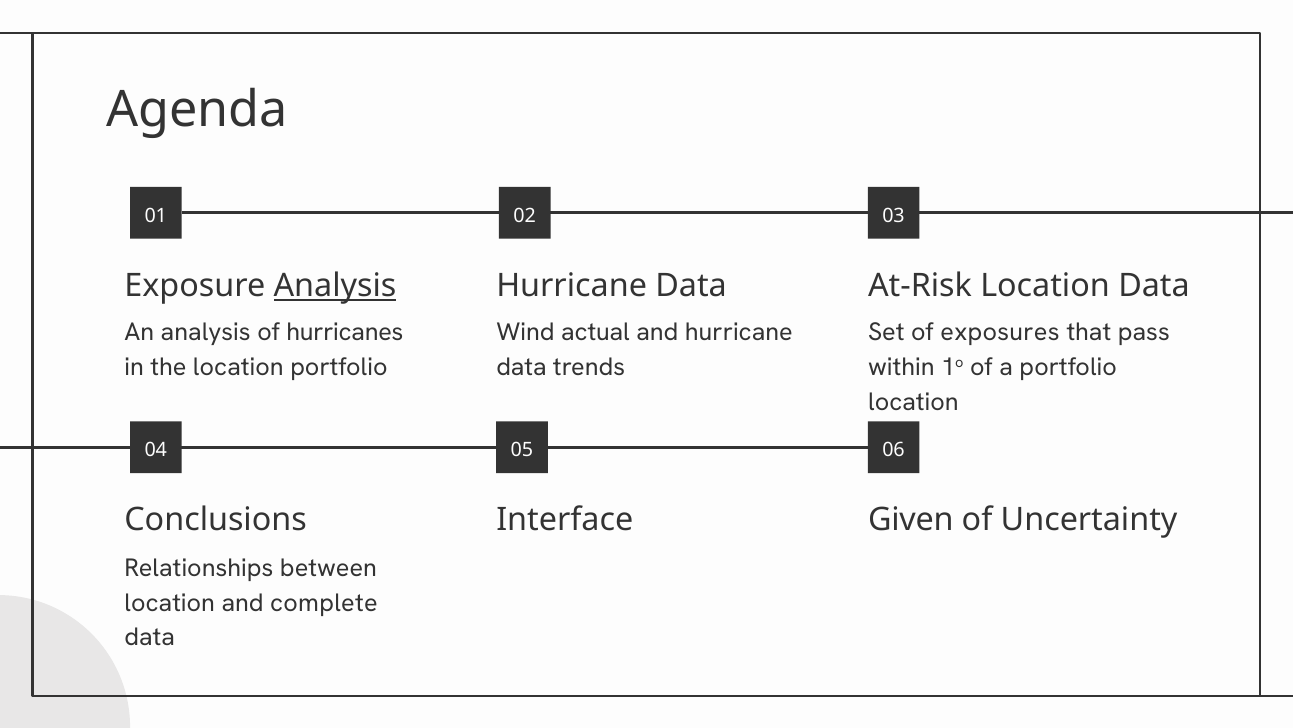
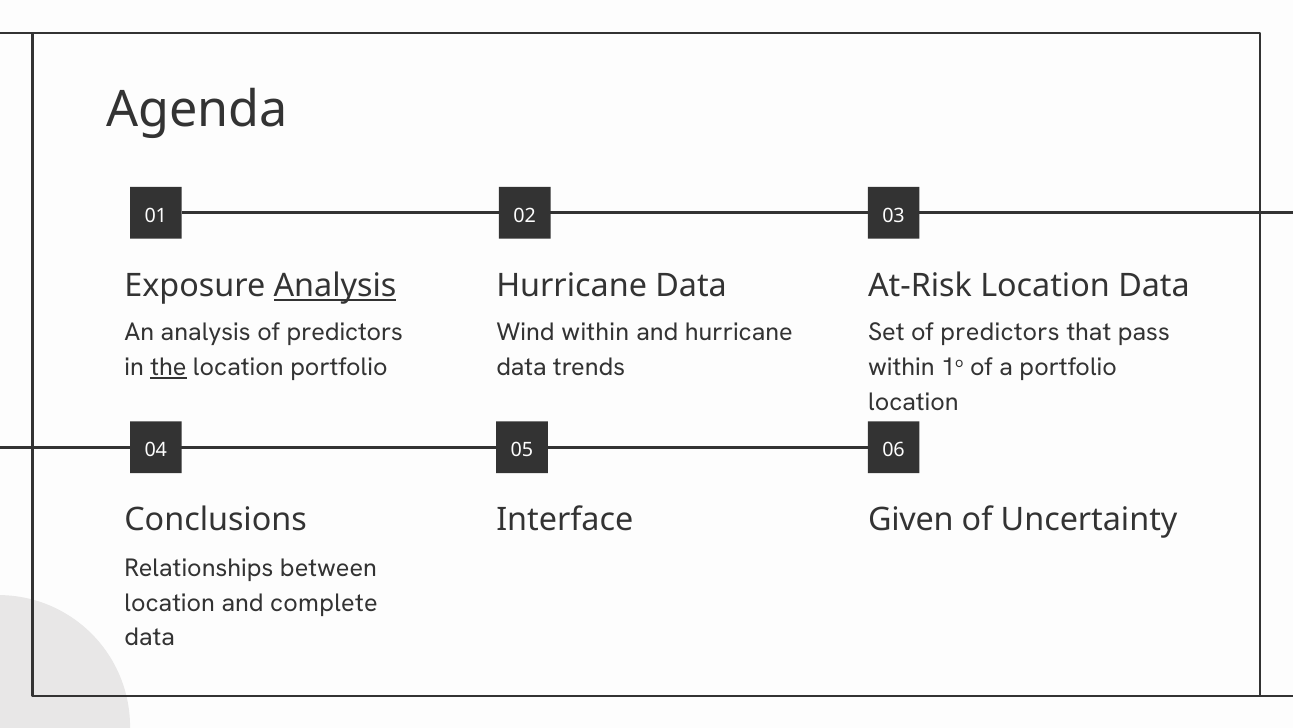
analysis of hurricanes: hurricanes -> predictors (345, 332)
Wind actual: actual -> within (595, 332)
Set of exposures: exposures -> predictors (1000, 332)
the underline: none -> present (168, 367)
